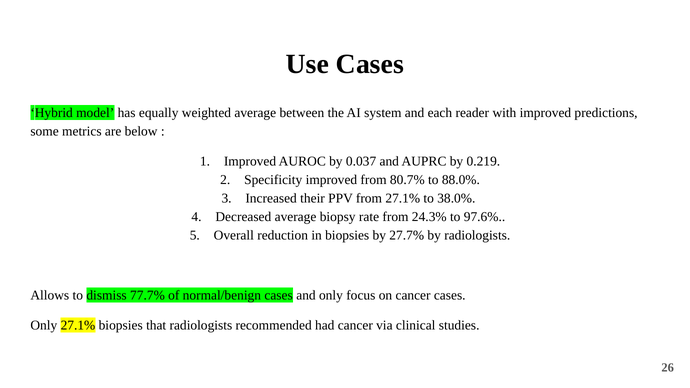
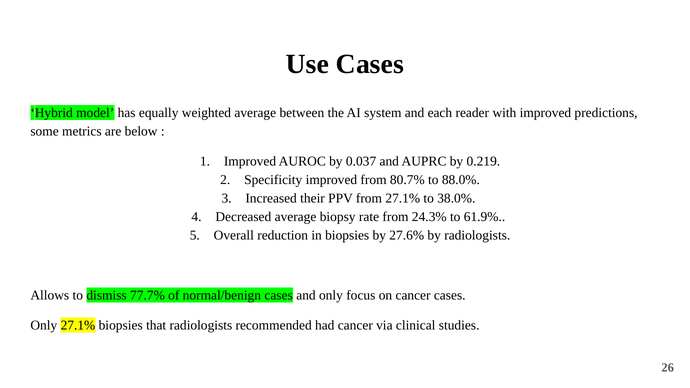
97.6%: 97.6% -> 61.9% (485, 217)
27.7%: 27.7% -> 27.6% (407, 235)
